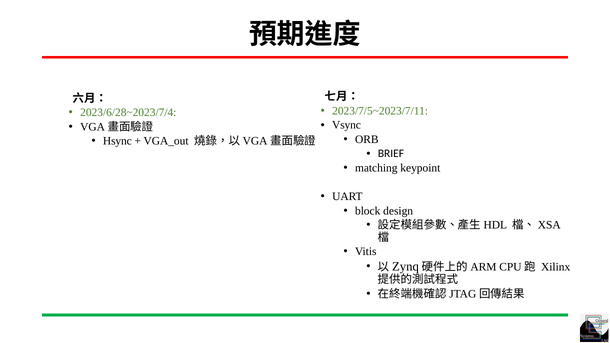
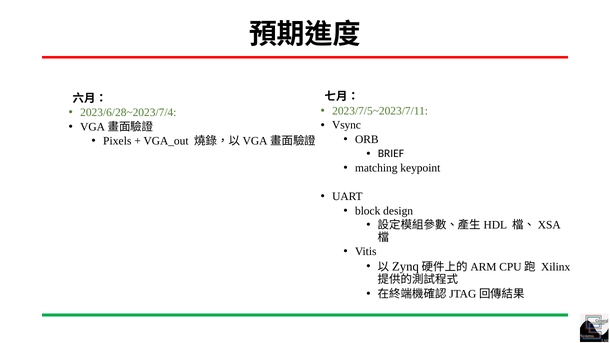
Hsync: Hsync -> Pixels (117, 141)
